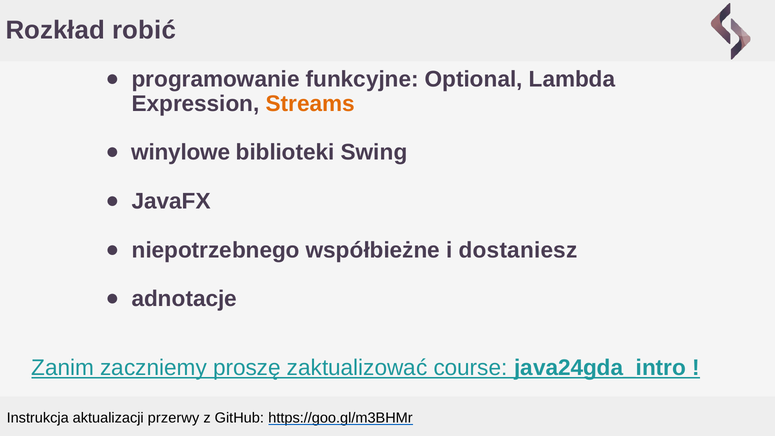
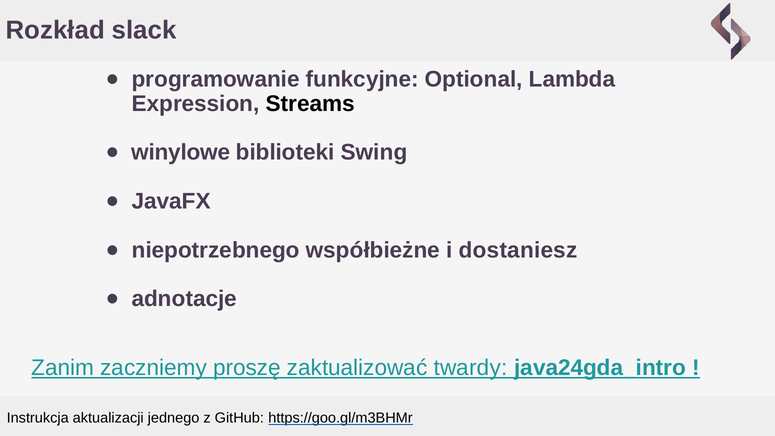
robić: robić -> slack (144, 30)
Streams colour: orange -> black (310, 104)
course: course -> twardy (470, 368)
przerwy: przerwy -> jednego (174, 418)
